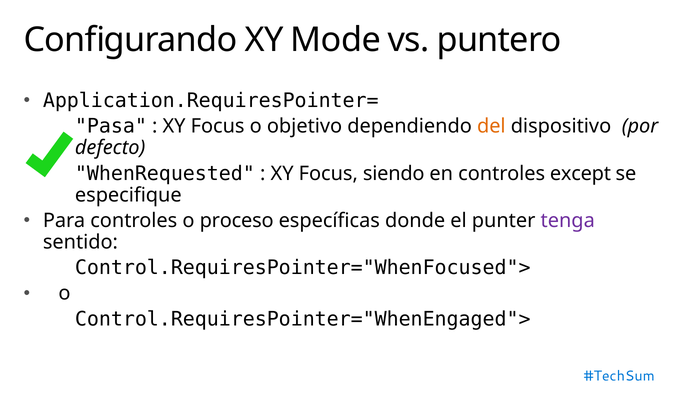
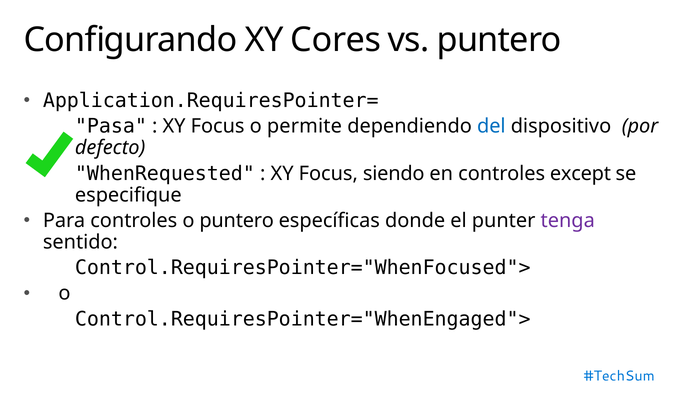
Mode: Mode -> Cores (336, 40)
objetivo: objetivo -> permite (304, 126)
del colour: orange -> blue (491, 126)
o proceso: proceso -> puntero (237, 220)
